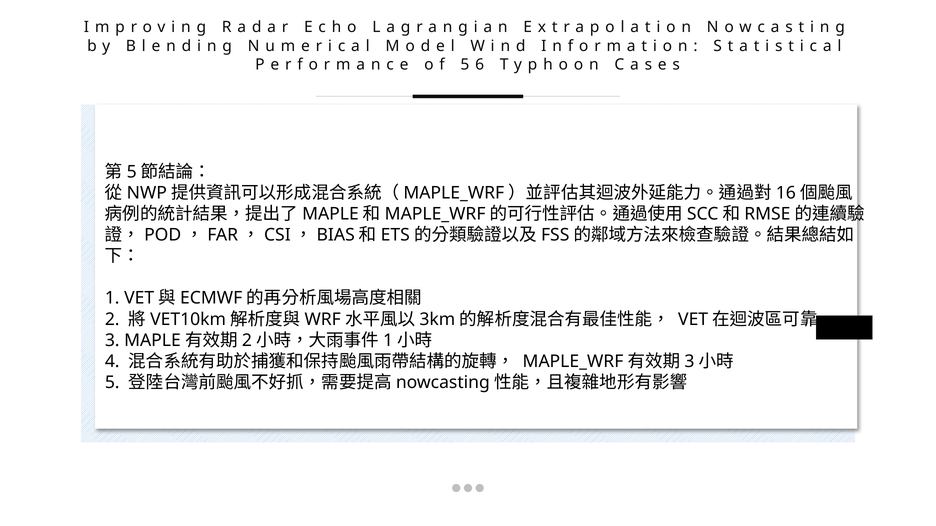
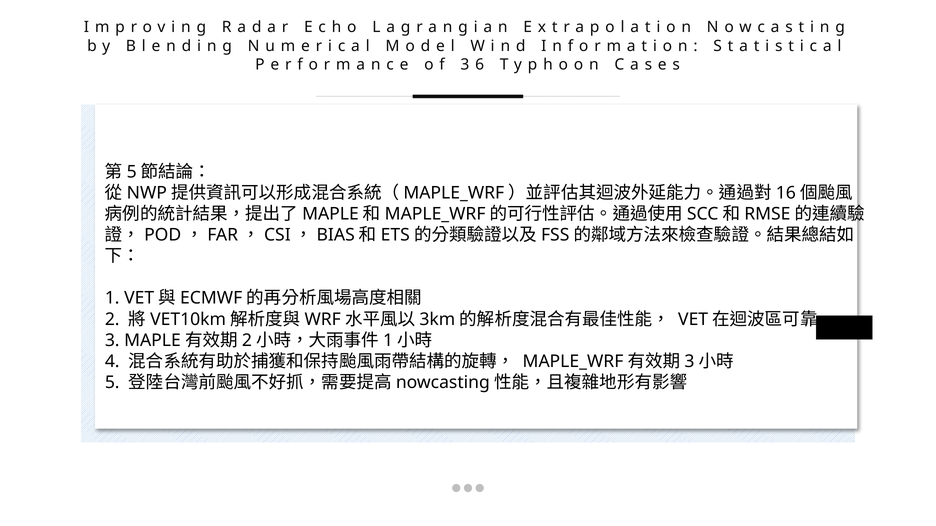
5: 5 -> 3 (465, 65)
